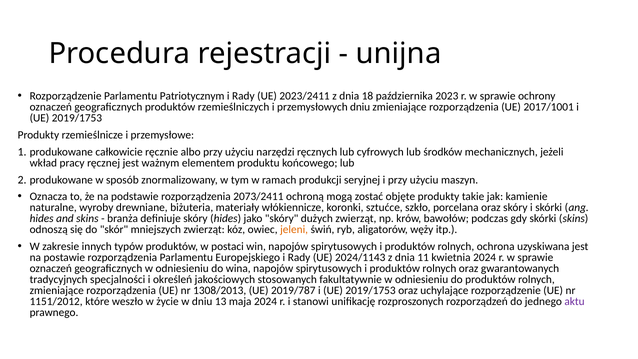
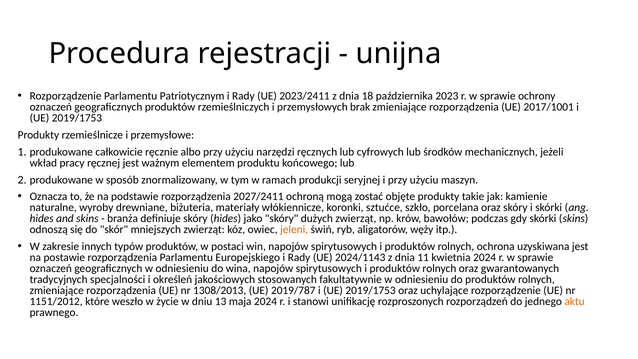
przemysłowych dniu: dniu -> brak (360, 107)
2073/2411: 2073/2411 -> 2027/2411 (258, 197)
aktu colour: purple -> orange (575, 302)
